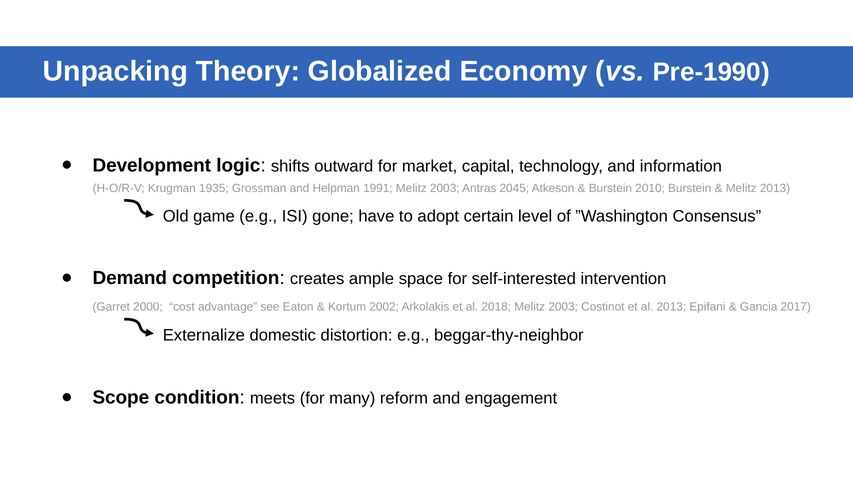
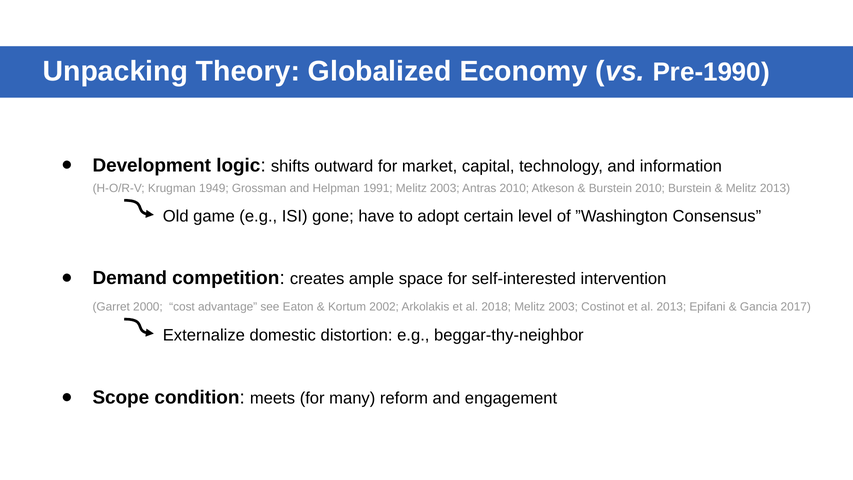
1935: 1935 -> 1949 (214, 188)
Antras 2045: 2045 -> 2010 (514, 188)
